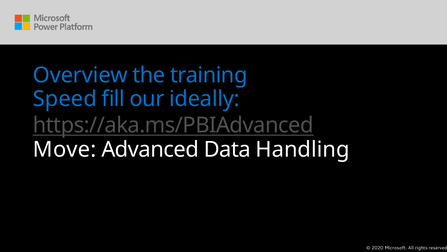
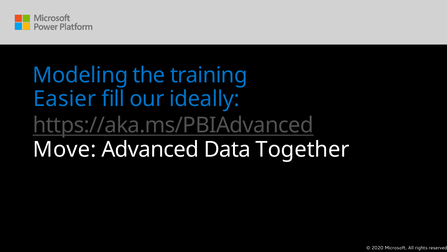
Overview: Overview -> Modeling (80, 75)
Speed: Speed -> Easier (65, 99)
Handling: Handling -> Together (303, 149)
